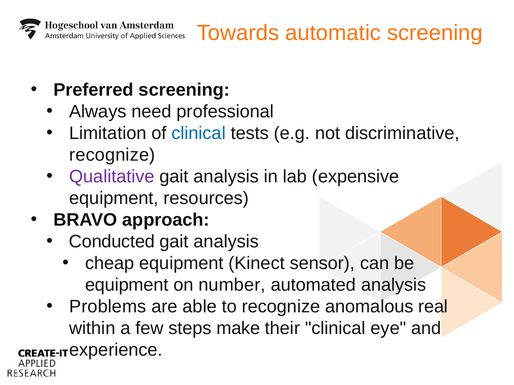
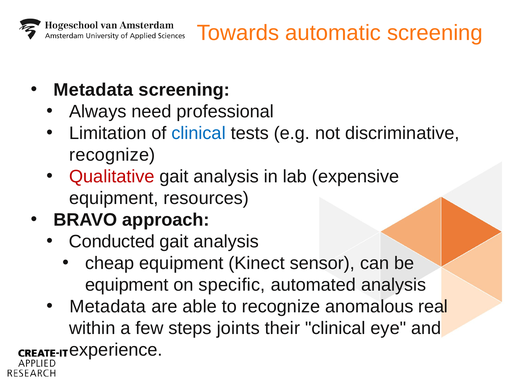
Preferred: Preferred -> Metadata (93, 90)
Qualitative colour: purple -> red (112, 177)
number: number -> specific (232, 285)
Problems: Problems -> Metadata (108, 307)
make: make -> joints (238, 329)
